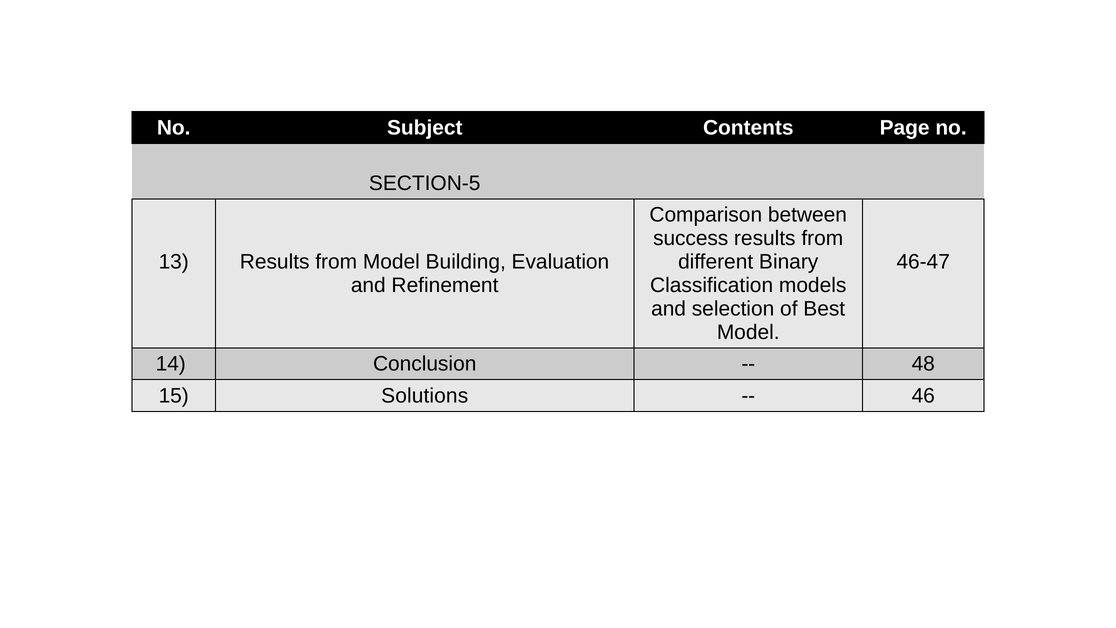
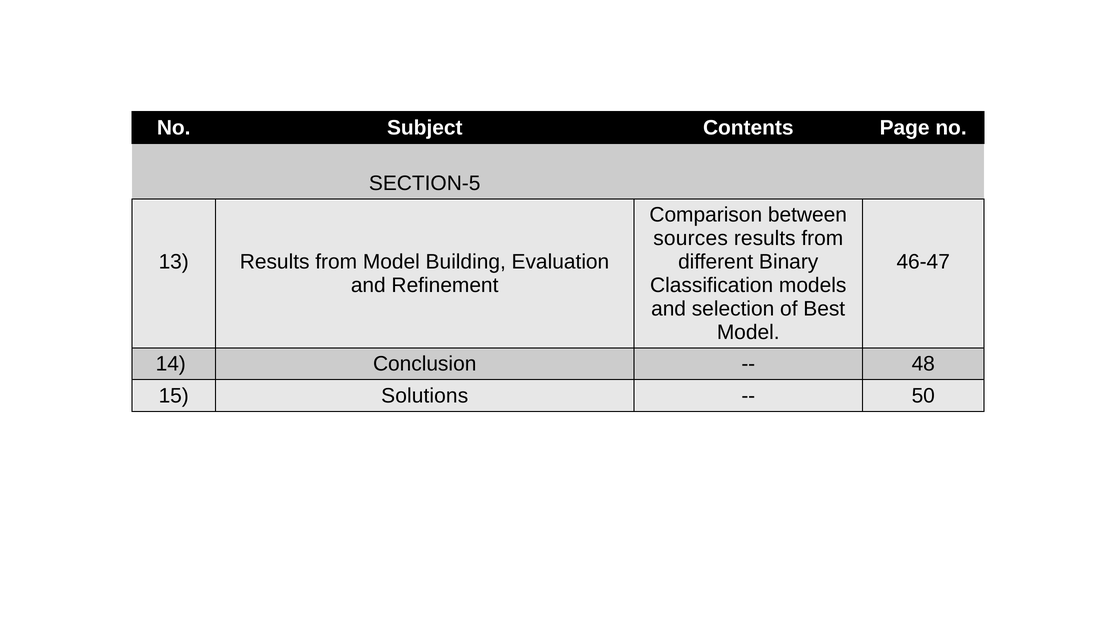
success: success -> sources (691, 238)
46: 46 -> 50 (923, 396)
